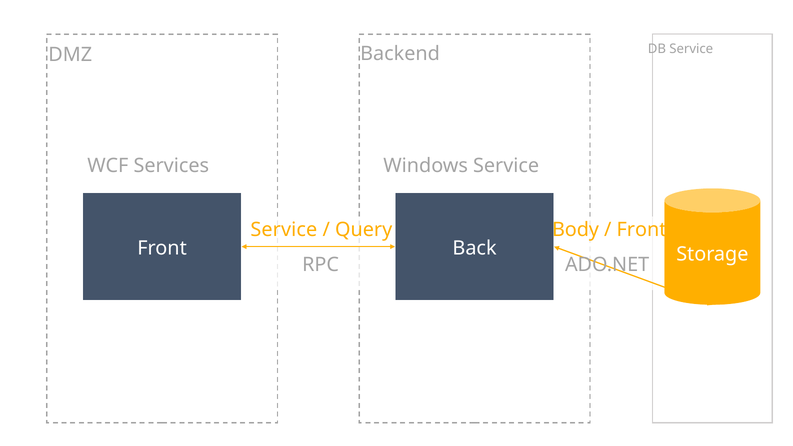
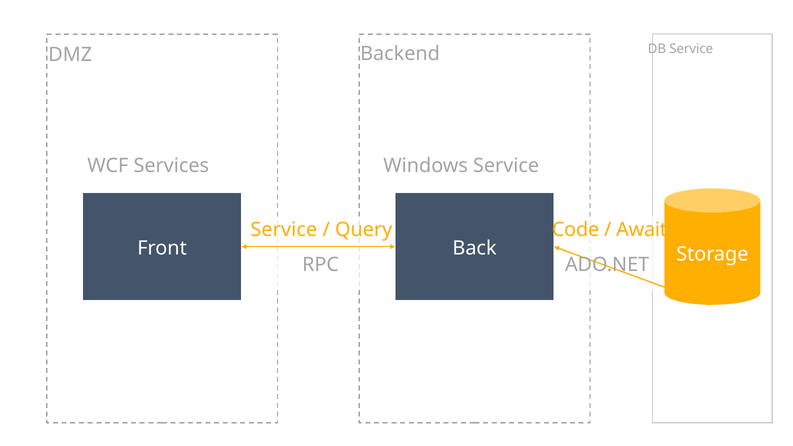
Body: Body -> Code (576, 230)
Front: Front -> Await (642, 230)
